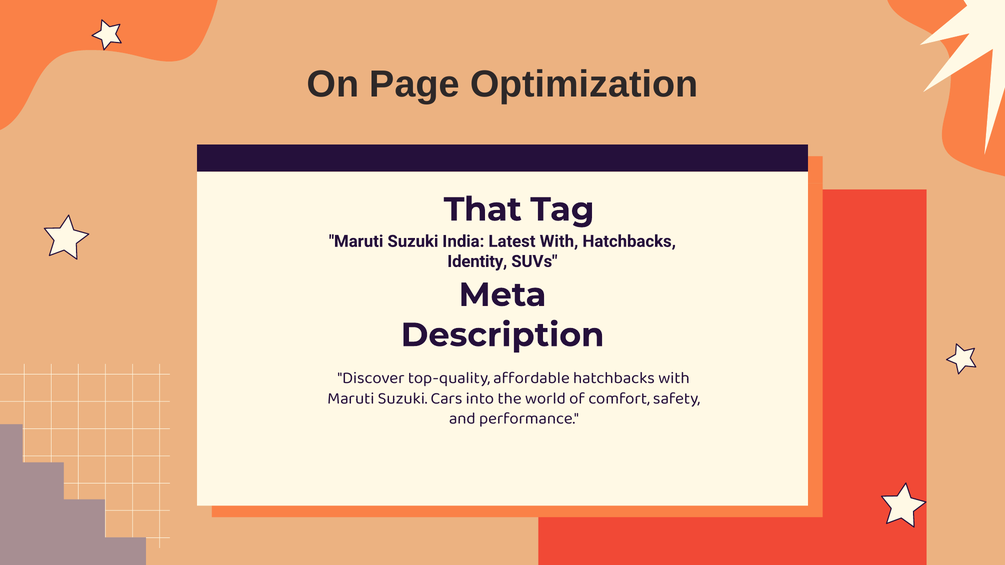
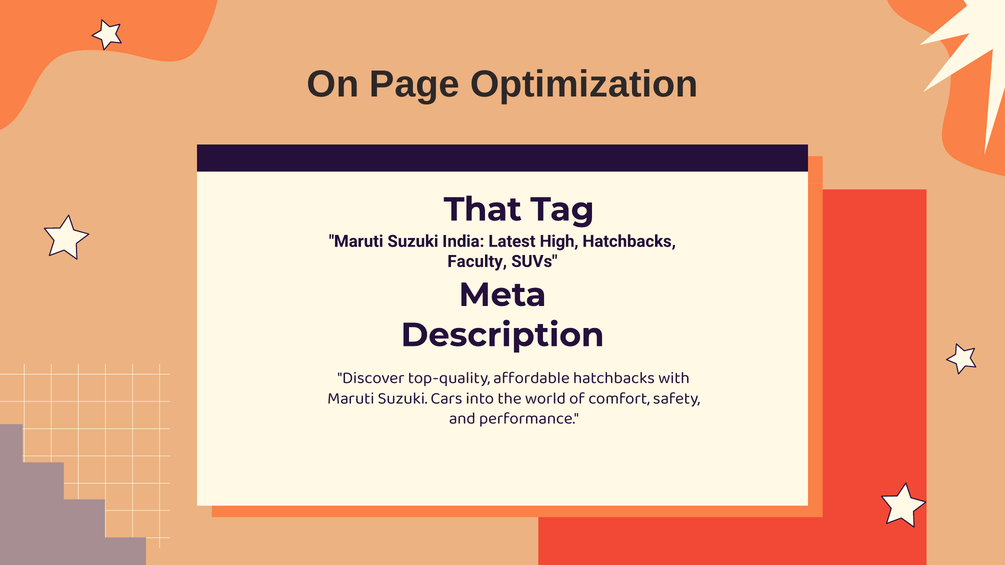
Latest With: With -> High (559, 241)
Identity: Identity -> Faculty (477, 262)
